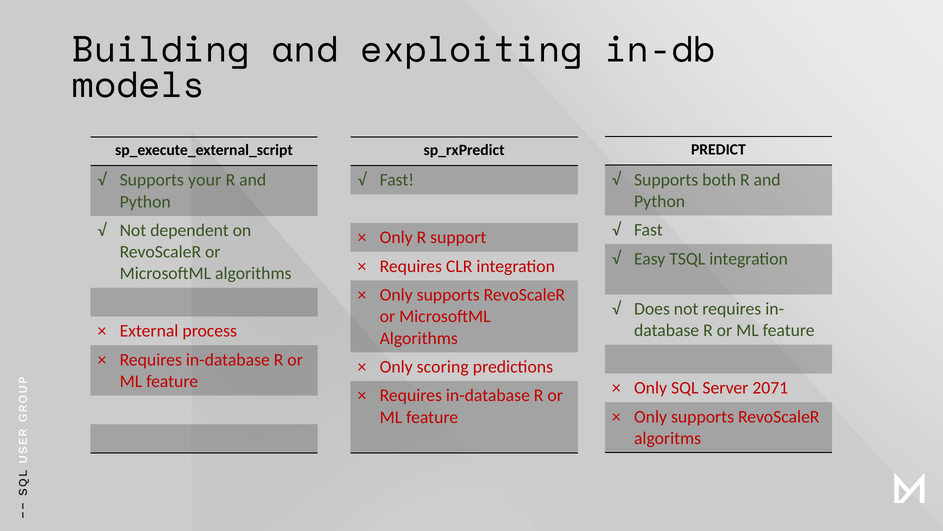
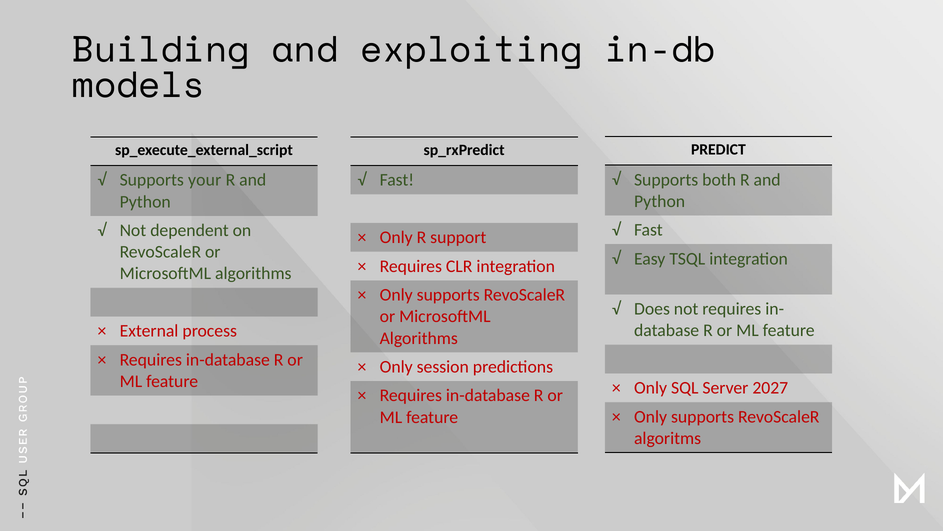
scoring: scoring -> session (443, 366)
2071: 2071 -> 2027 (770, 388)
